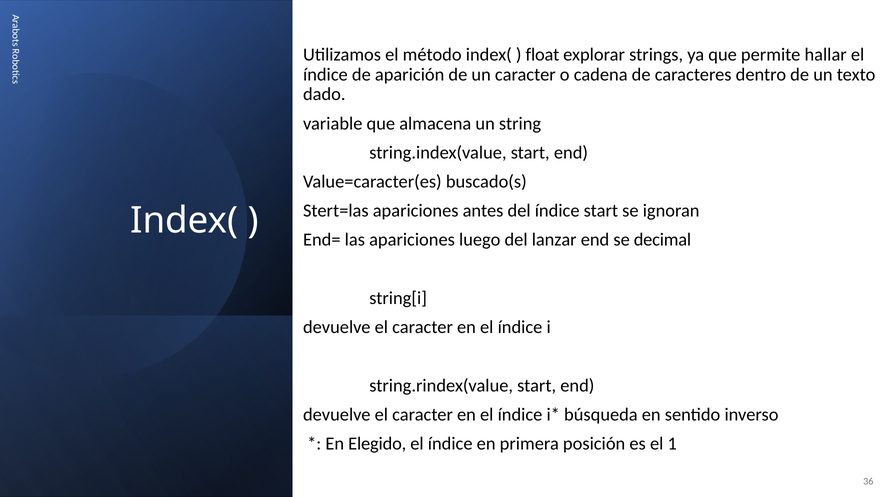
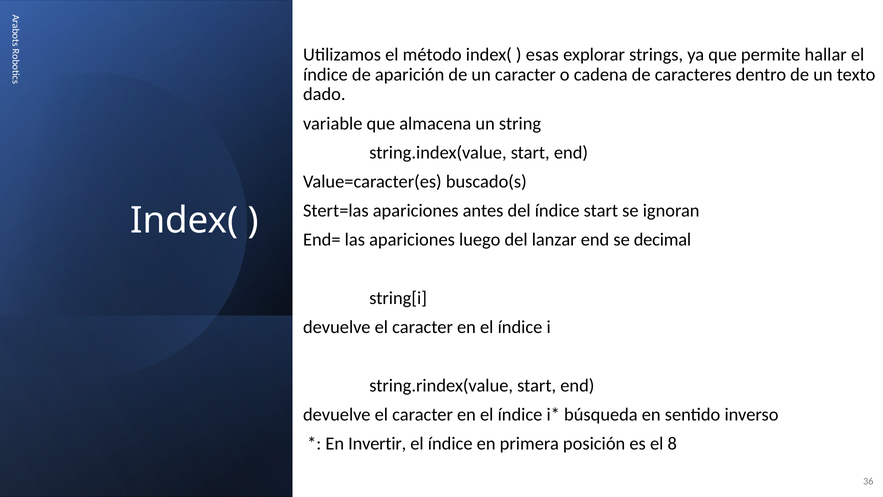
float: float -> esas (542, 54)
Elegido: Elegido -> Invertir (377, 443)
1: 1 -> 8 (672, 443)
